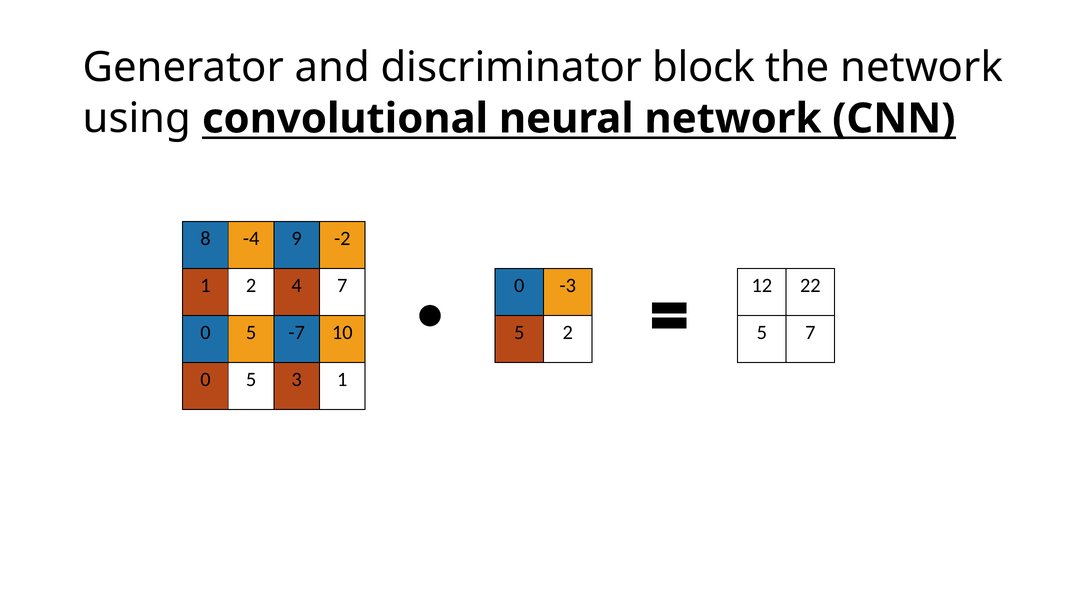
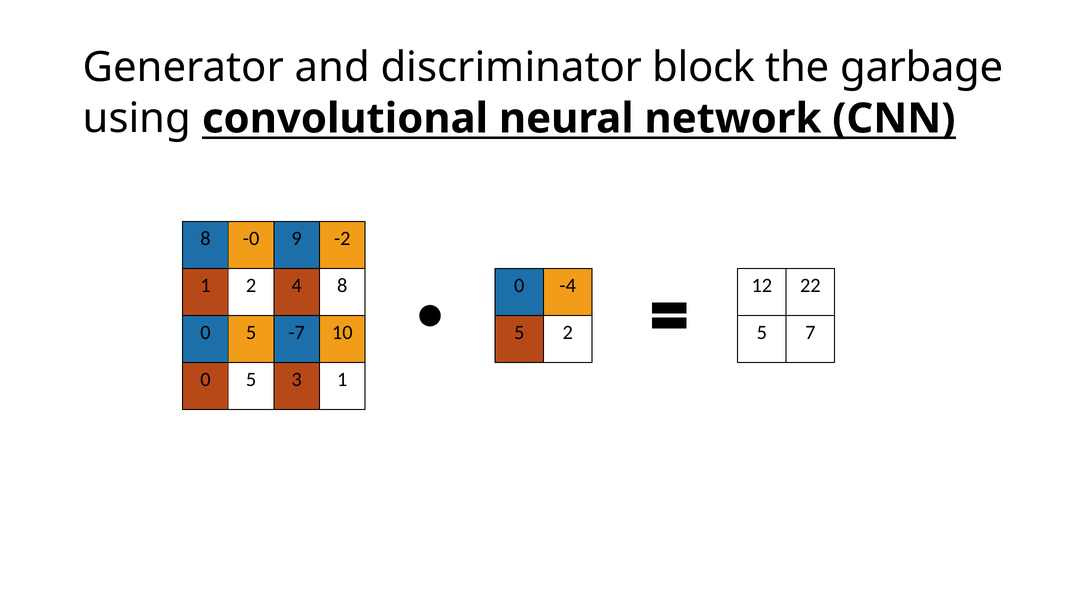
the network: network -> garbage (922, 68)
-4: -4 -> -0 (251, 239)
4 7: 7 -> 8 (342, 286)
-3: -3 -> -4 (568, 286)
